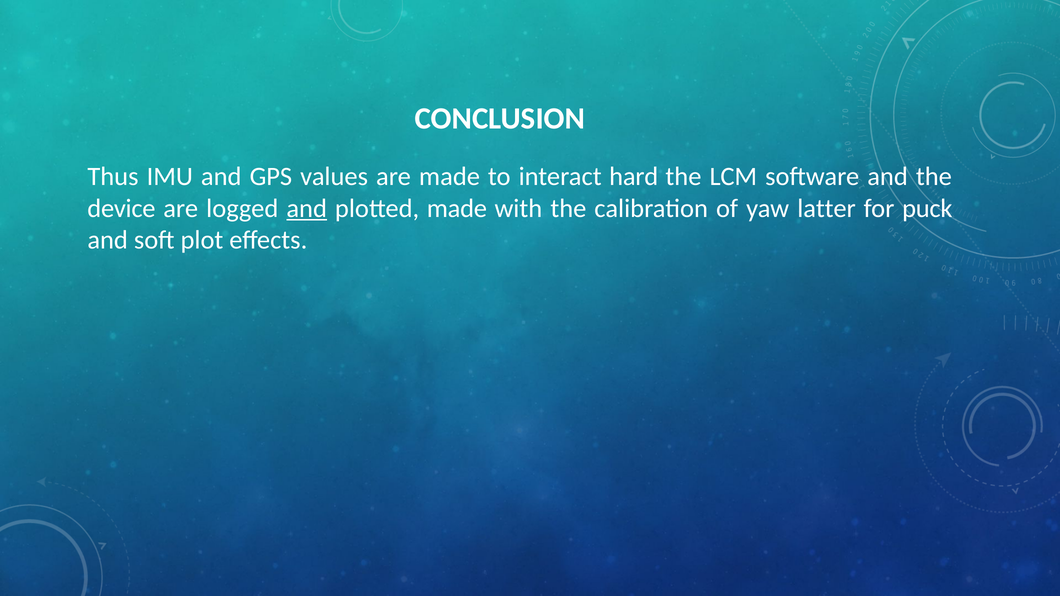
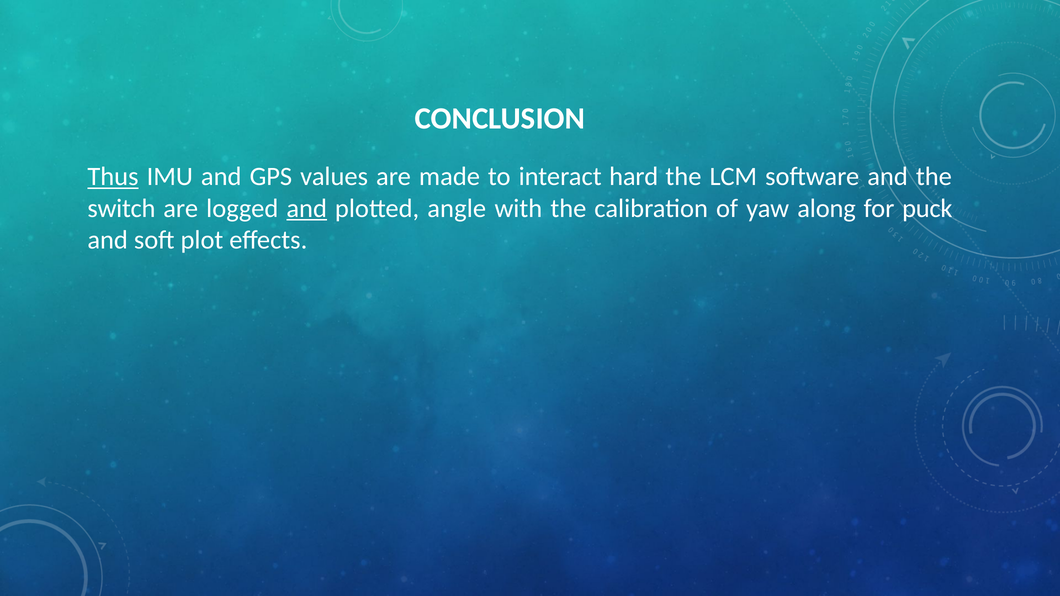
Thus underline: none -> present (113, 177)
device: device -> switch (121, 209)
plotted made: made -> angle (457, 209)
latter: latter -> along (827, 209)
